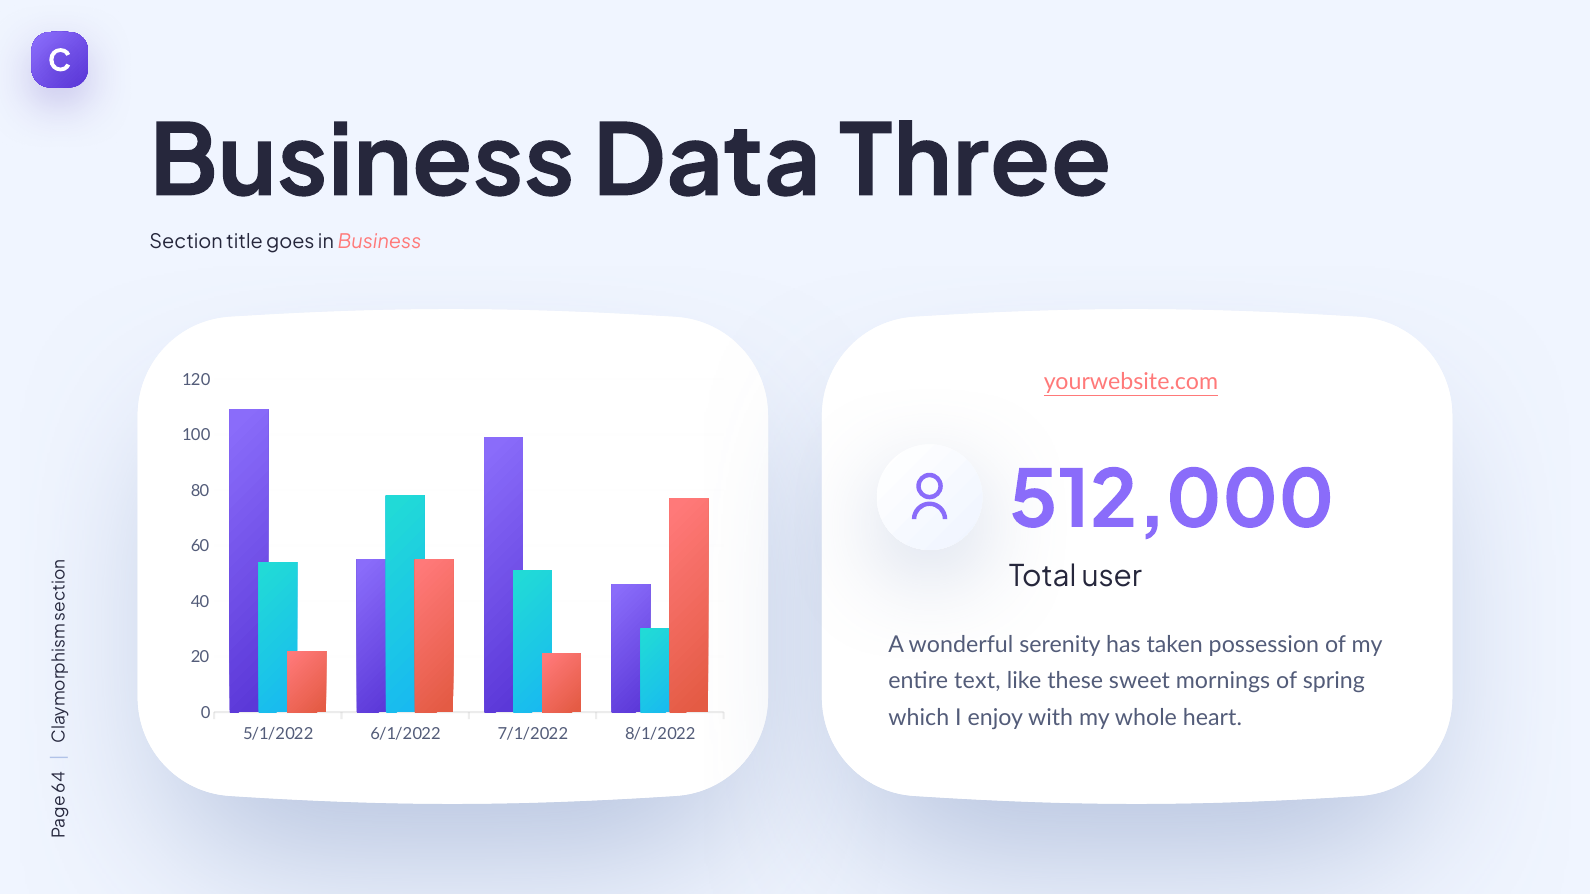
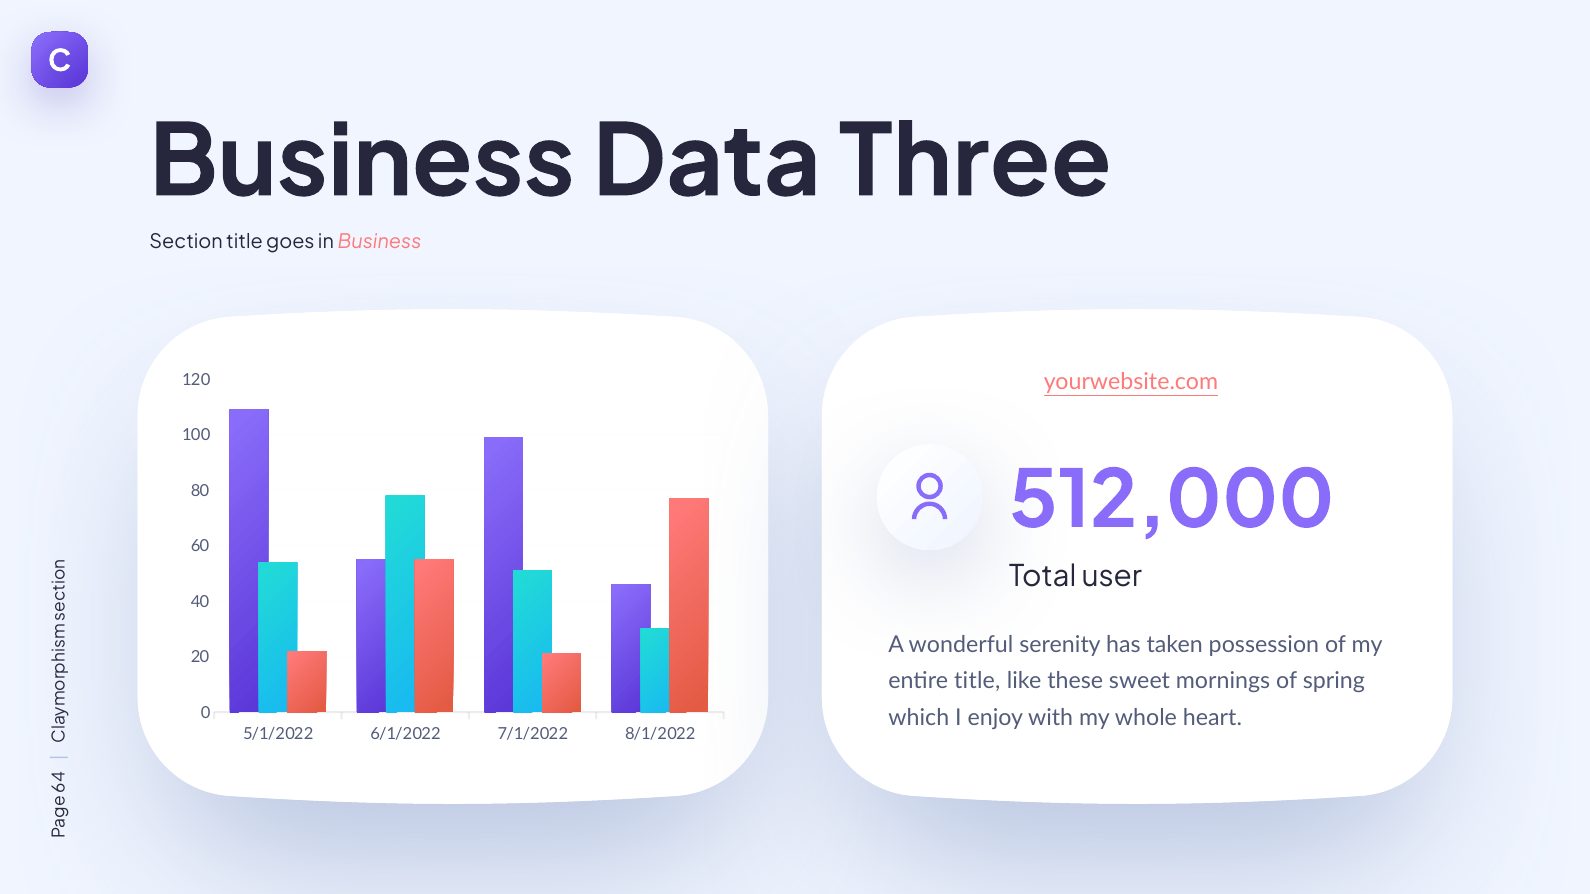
entire text: text -> title (977, 682)
